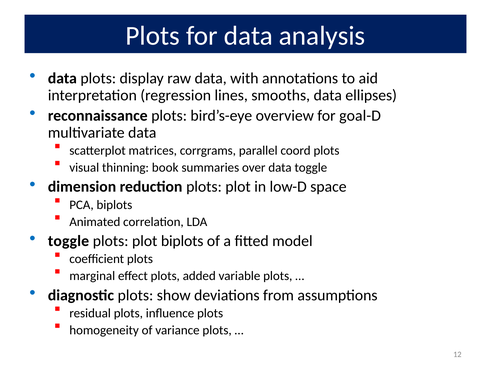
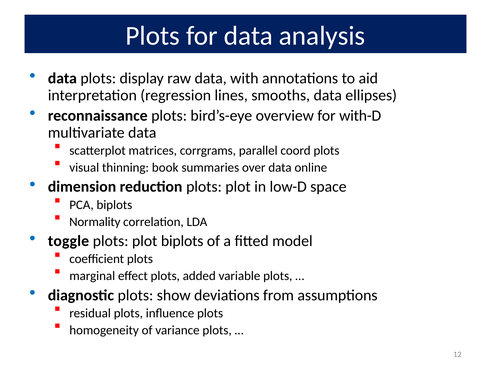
goal-D: goal-D -> with-D (360, 116)
data toggle: toggle -> online (311, 168)
Animated: Animated -> Normality (95, 222)
